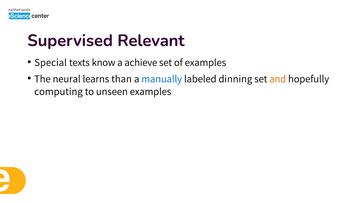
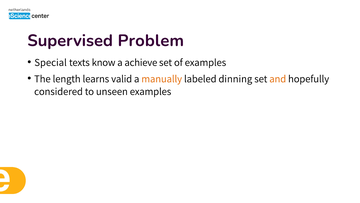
Relevant: Relevant -> Problem (151, 40)
neural: neural -> length (67, 79)
than: than -> valid (122, 79)
manually colour: blue -> orange (162, 79)
computing: computing -> considered (59, 91)
